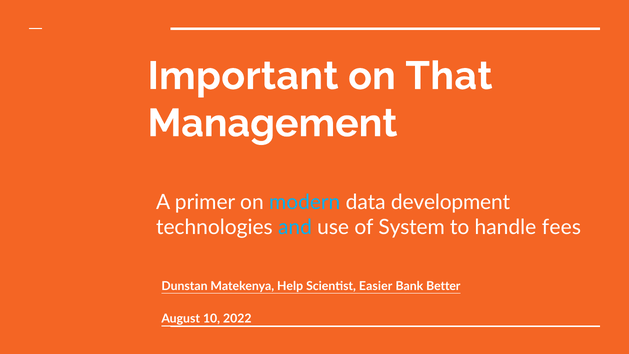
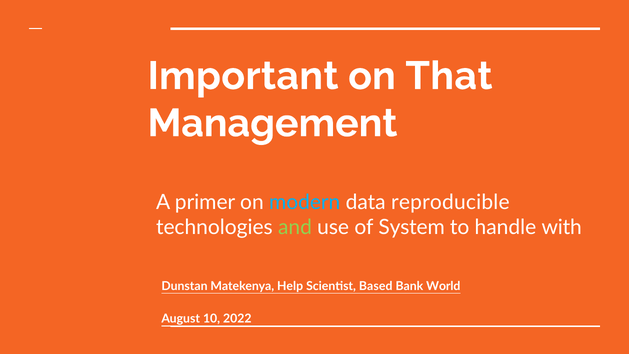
development: development -> reproducible (450, 202)
and colour: light blue -> light green (295, 227)
fees: fees -> with (562, 227)
Easier: Easier -> Based (376, 286)
Better: Better -> World (443, 286)
